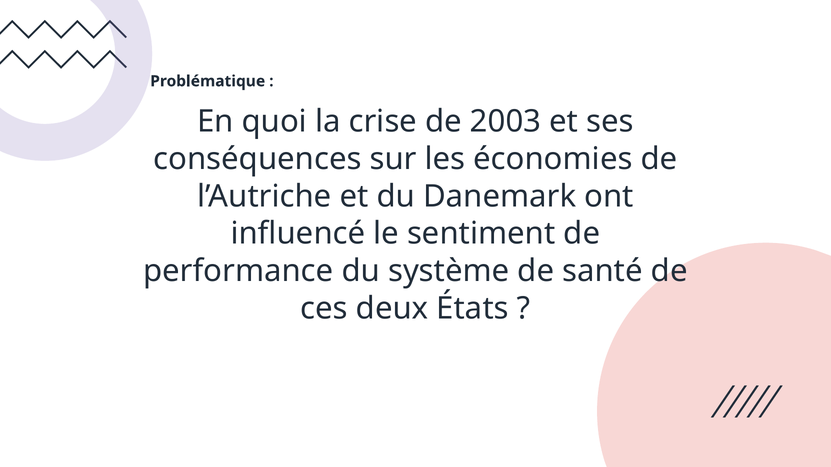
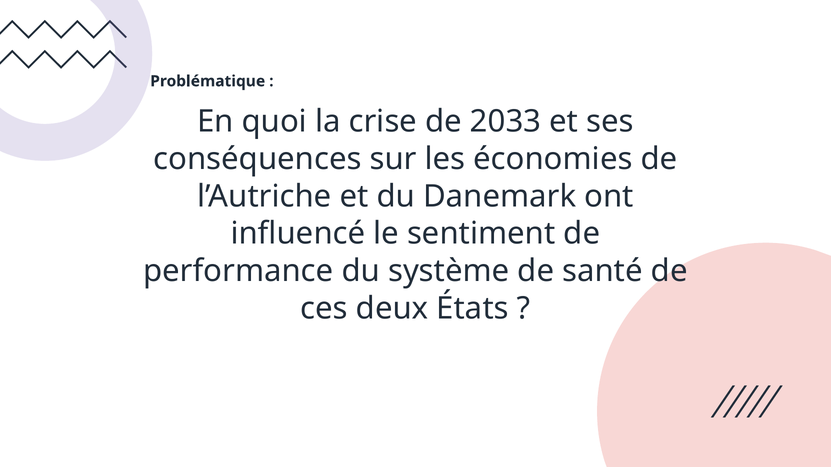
2003: 2003 -> 2033 (506, 122)
